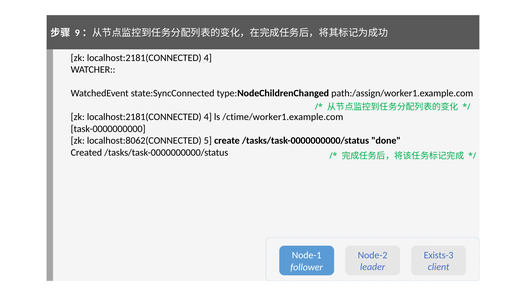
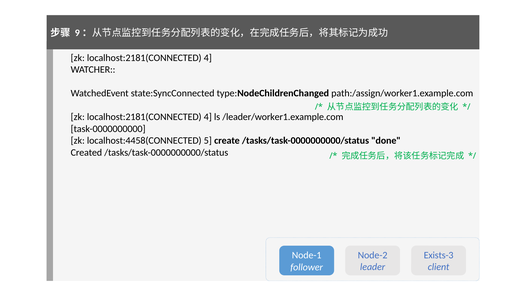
/ctime/worker1.example.com: /ctime/worker1.example.com -> /leader/worker1.example.com (283, 117)
localhost:8062(CONNECTED: localhost:8062(CONNECTED -> localhost:4458(CONNECTED (144, 141)
